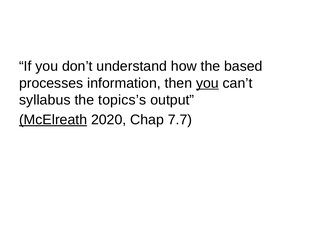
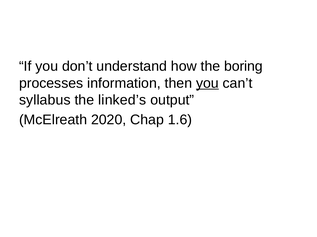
based: based -> boring (243, 67)
topics’s: topics’s -> linked’s (122, 100)
McElreath underline: present -> none (53, 120)
7.7: 7.7 -> 1.6 (180, 120)
